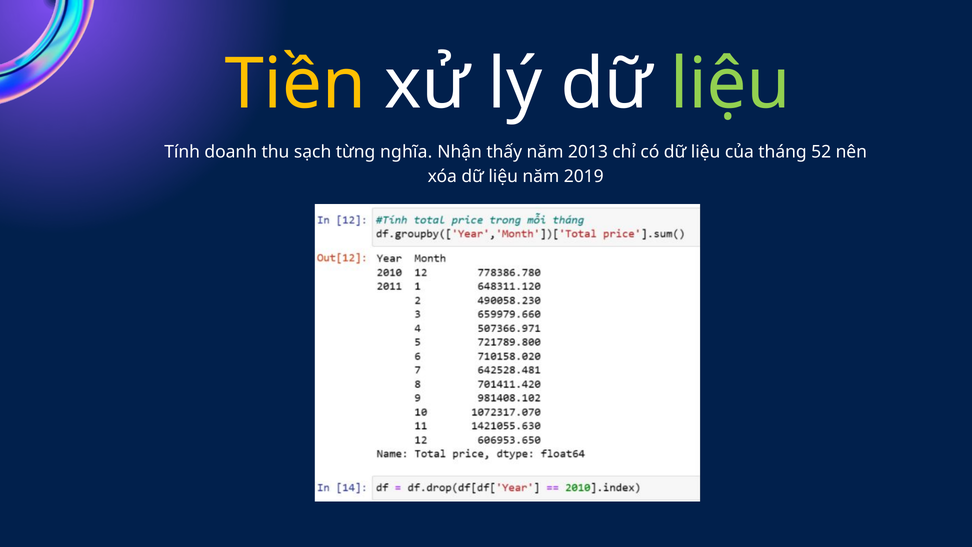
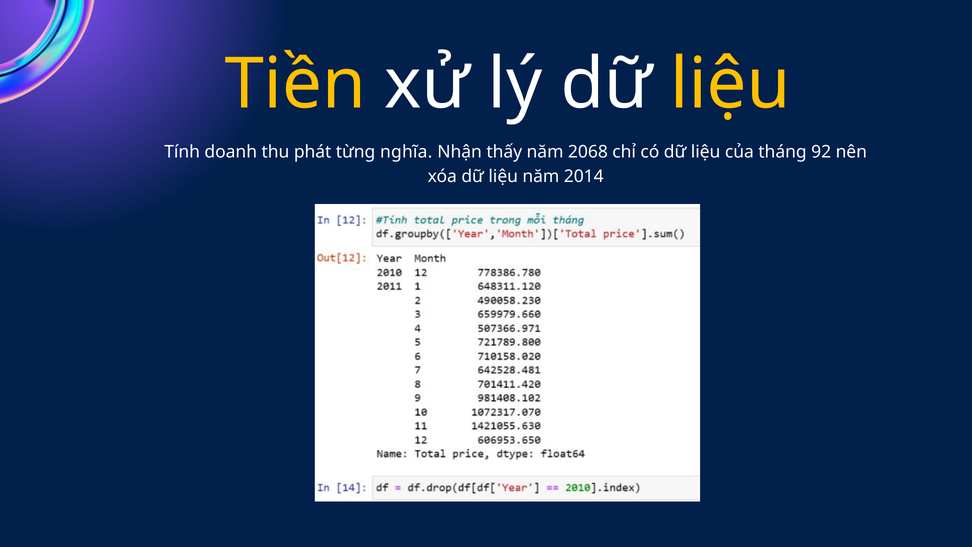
liệu colour: light green -> yellow (731, 85)
sạch: sạch -> phát (313, 152)
2013: 2013 -> 2068 (588, 152)
52: 52 -> 92 (821, 152)
2019: 2019 -> 2014 (584, 176)
